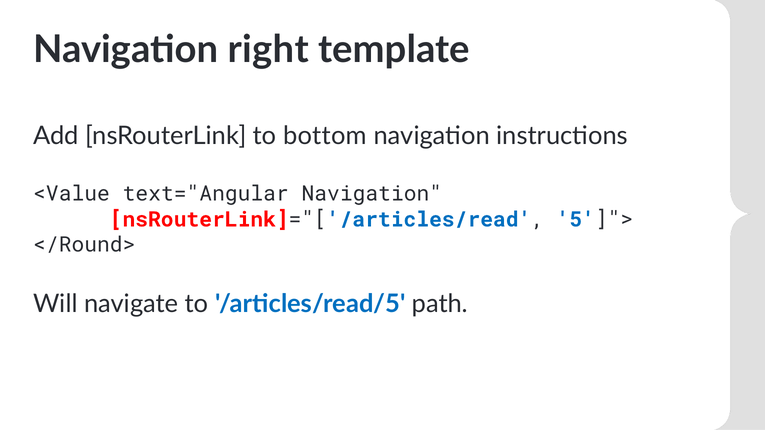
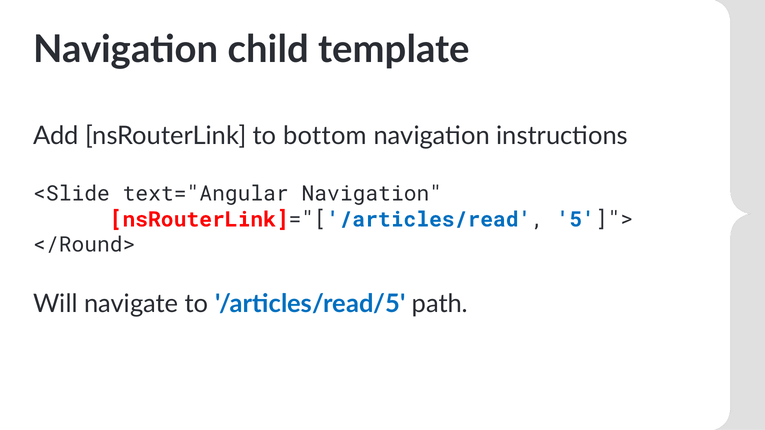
right: right -> child (268, 50)
<Value: <Value -> <Slide (72, 194)
